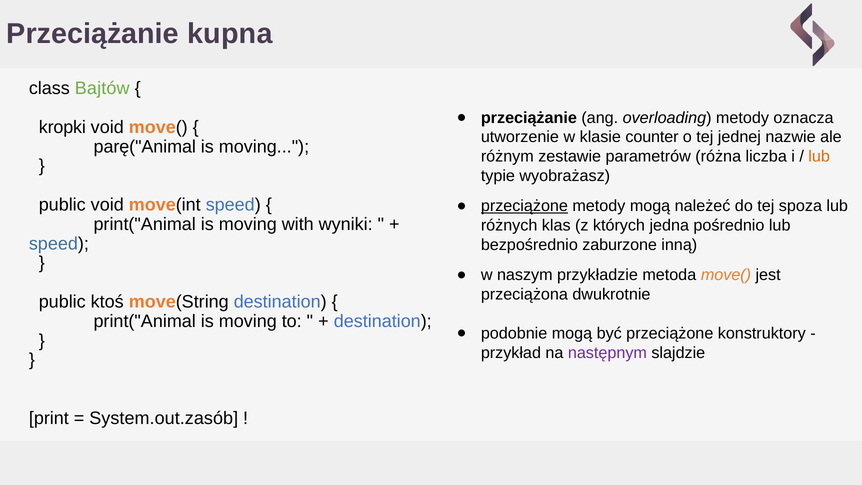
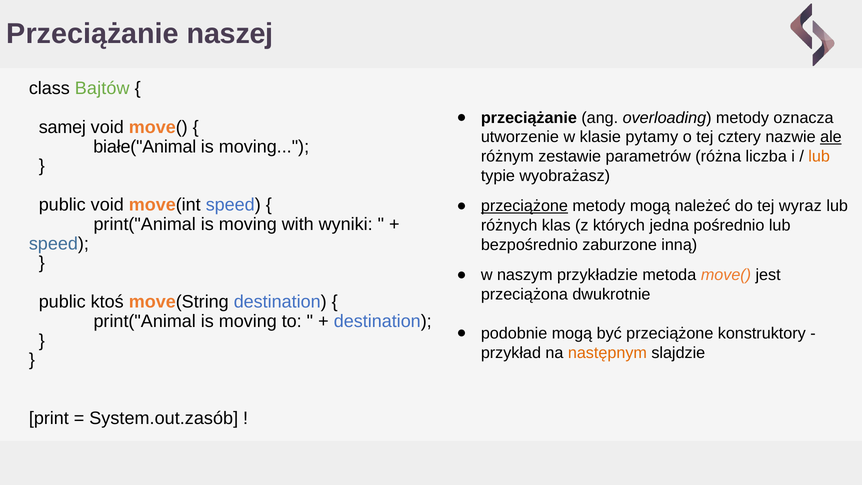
kupna: kupna -> naszej (230, 34)
kropki: kropki -> samej (62, 127)
counter: counter -> pytamy (652, 137)
jednej: jednej -> cztery (739, 137)
ale underline: none -> present (831, 137)
parę("Animal: parę("Animal -> białe("Animal (145, 147)
spoza: spoza -> wyraz (800, 206)
następnym colour: purple -> orange (607, 353)
